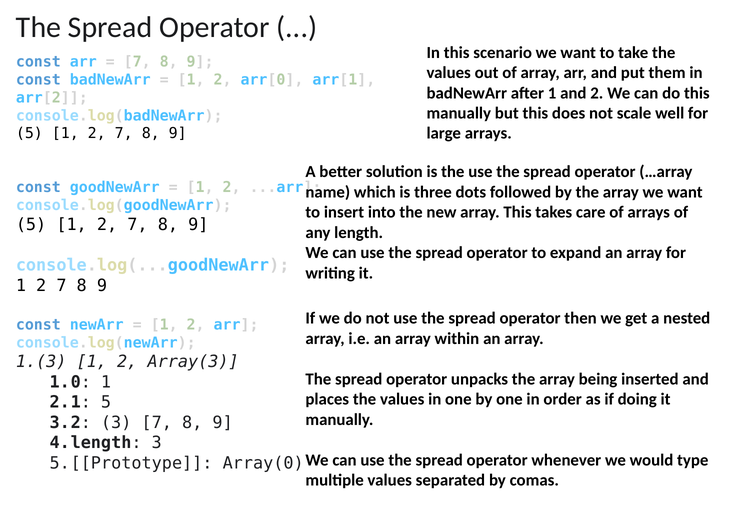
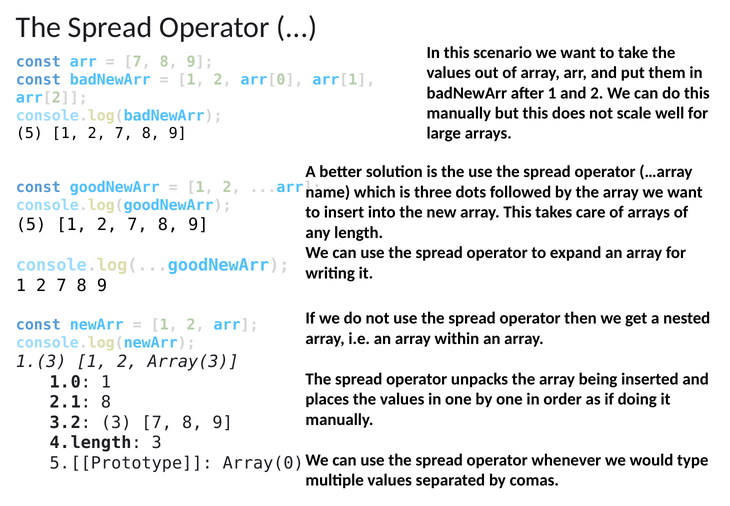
5: 5 -> 8 (106, 402)
